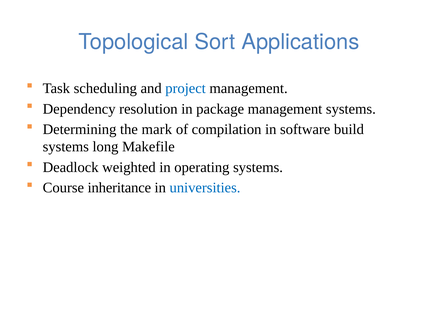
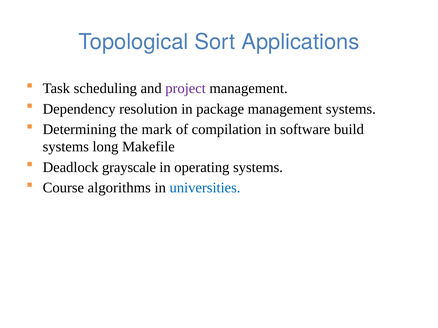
project colour: blue -> purple (186, 89)
weighted: weighted -> grayscale (129, 167)
inheritance: inheritance -> algorithms (119, 188)
